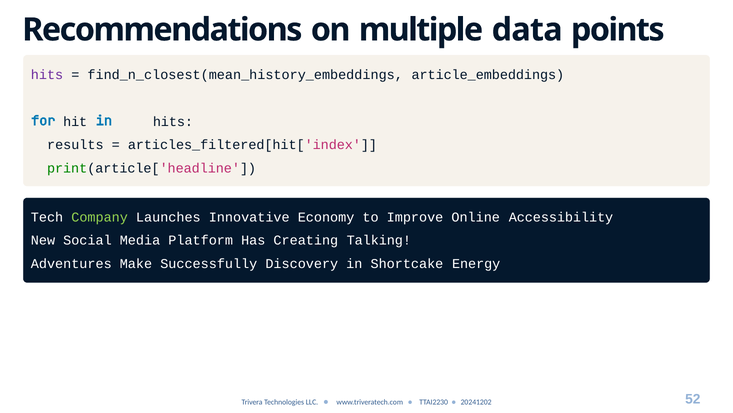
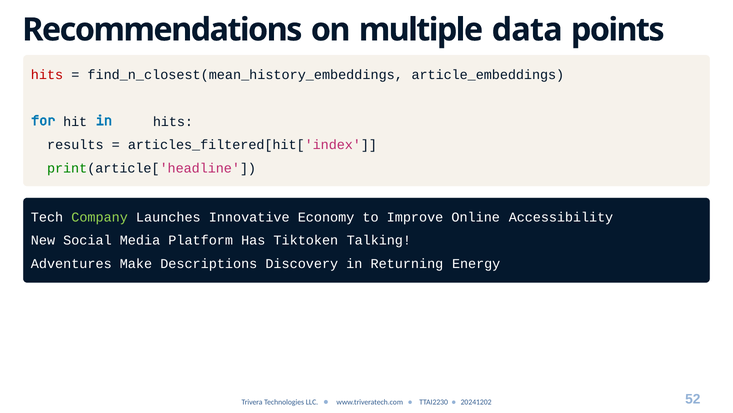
hits colour: purple -> red (47, 75)
Creating: Creating -> Tiktoken (306, 240)
Successfully: Successfully -> Descriptions (209, 264)
Shortcake: Shortcake -> Returning (407, 264)
